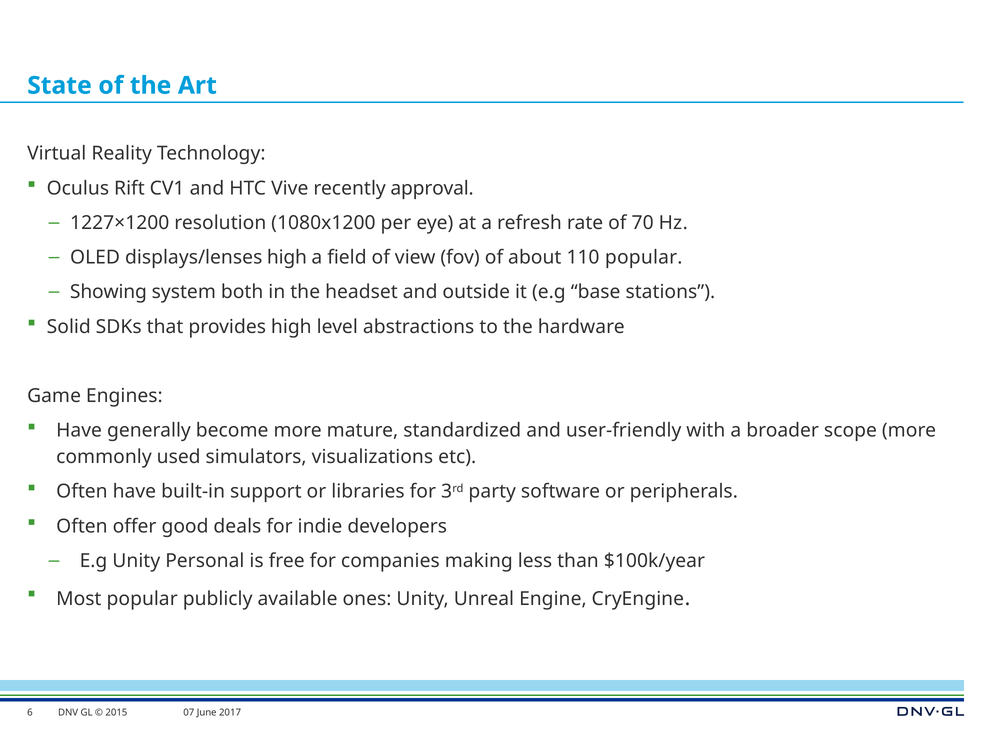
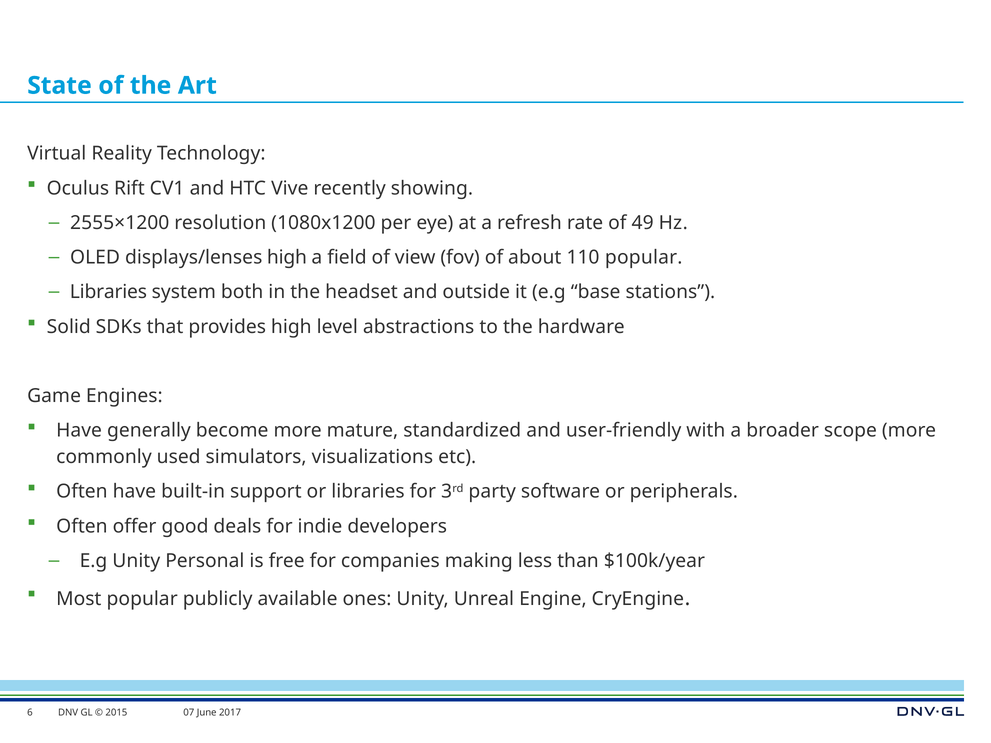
approval: approval -> showing (432, 188)
1227×1200: 1227×1200 -> 2555×1200 (120, 223)
70: 70 -> 49 (643, 223)
Showing: Showing -> Libraries (108, 292)
